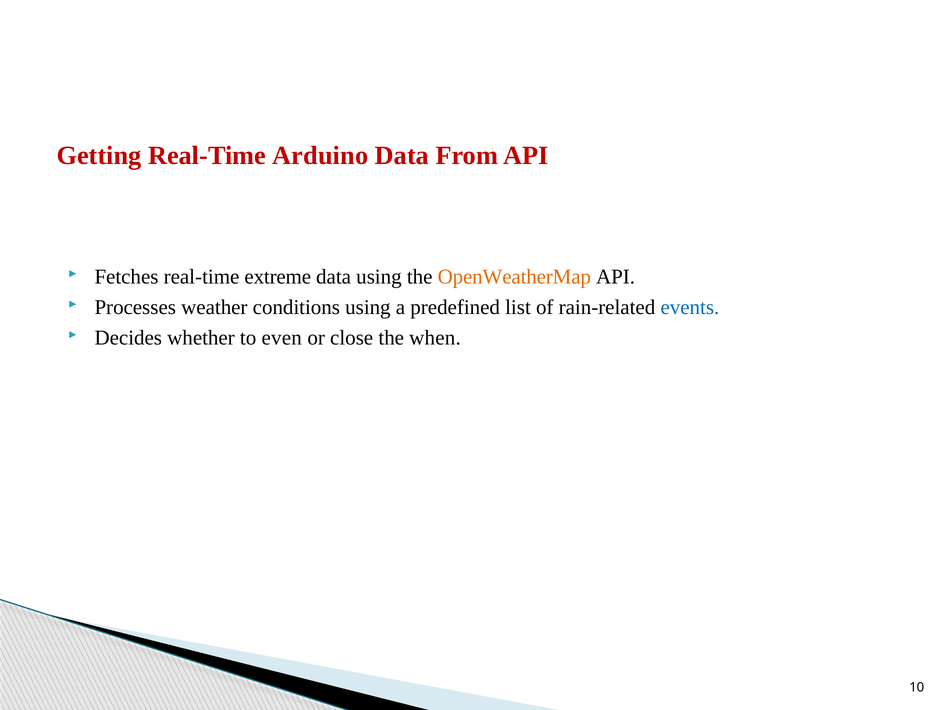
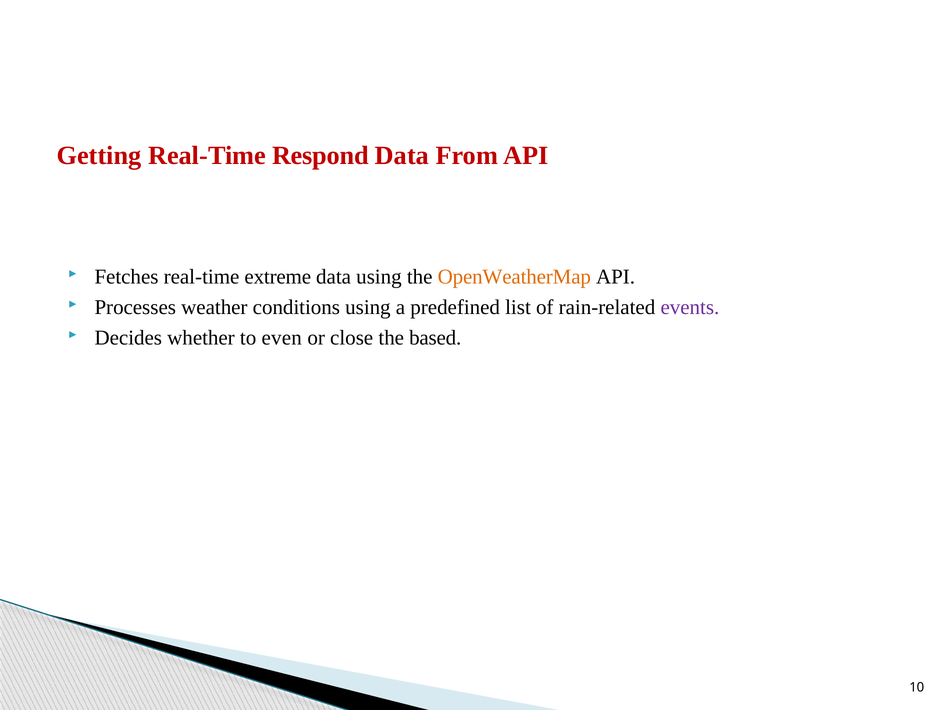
Arduino: Arduino -> Respond (321, 156)
events colour: blue -> purple (690, 307)
when: when -> based (435, 338)
